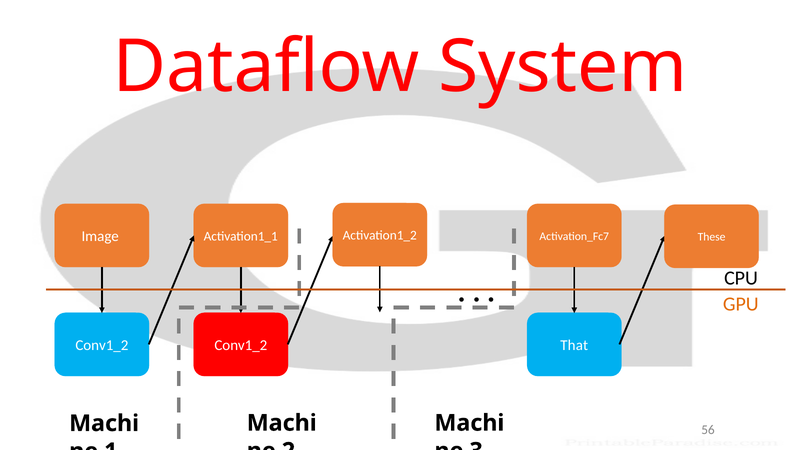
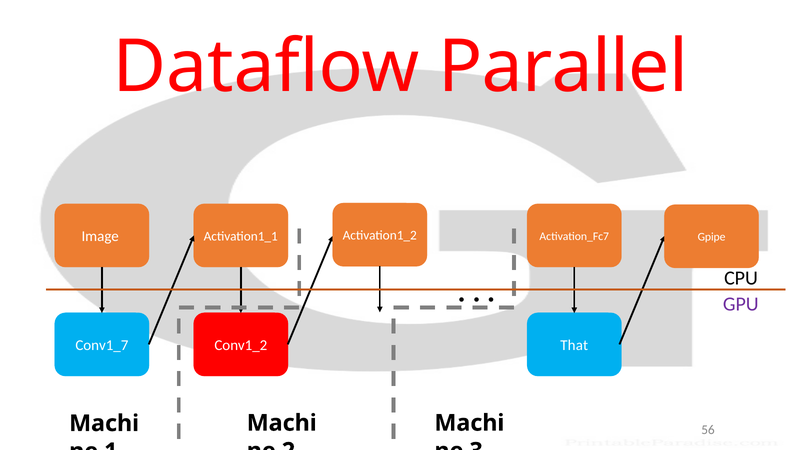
System: System -> Parallel (563, 67)
These: These -> Gpipe (712, 237)
GPU colour: orange -> purple (741, 304)
Conv1_2: Conv1_2 -> Conv1_7 (102, 345)
